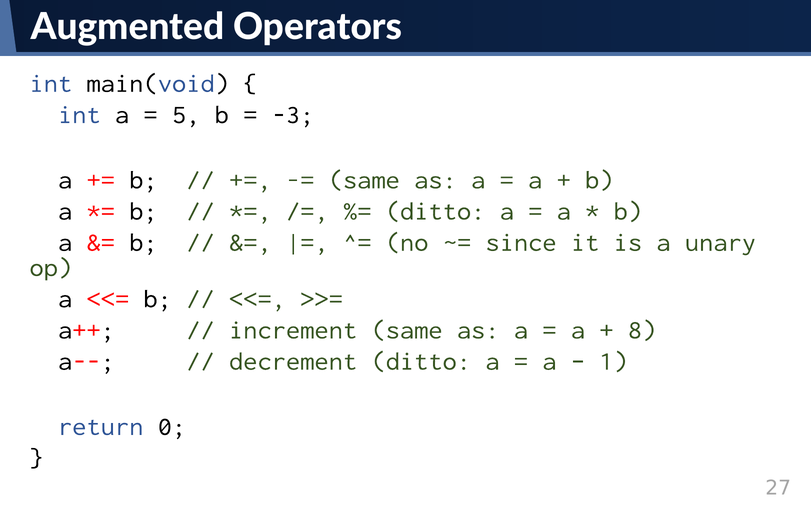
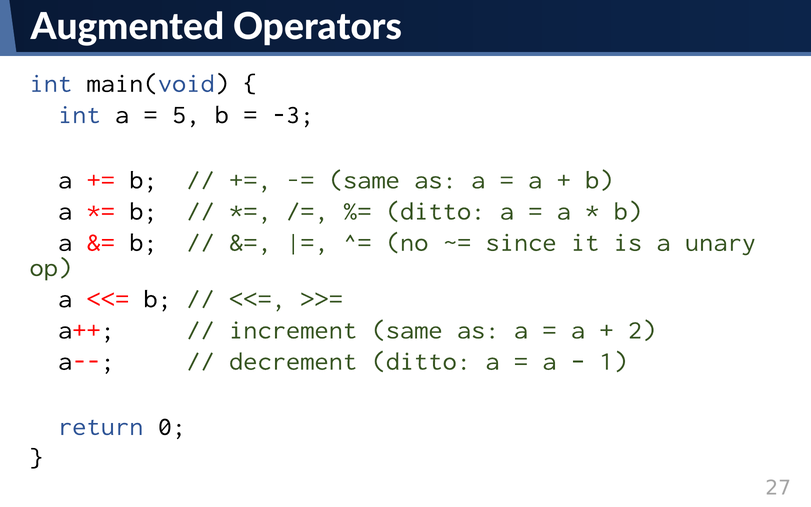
8: 8 -> 2 (642, 330)
